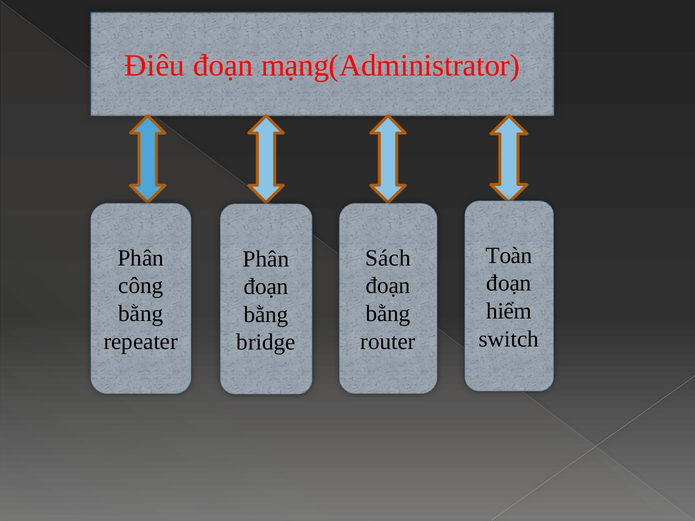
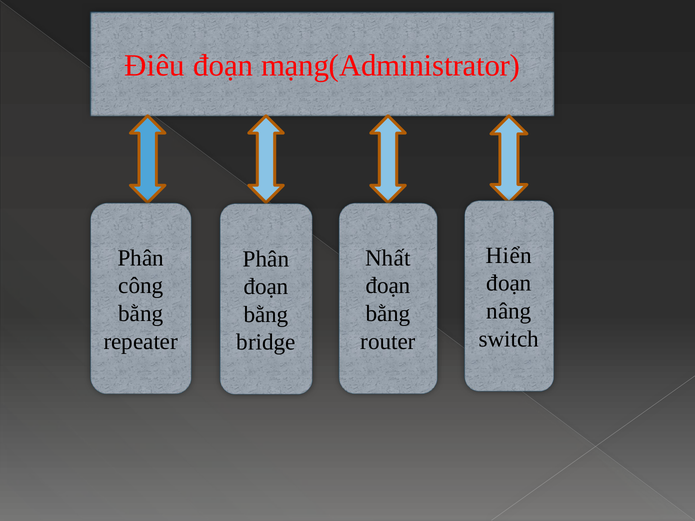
Toàn: Toàn -> Hiển (509, 256)
Sách: Sách -> Nhất (388, 258)
hiểm: hiểm -> nâng (509, 311)
